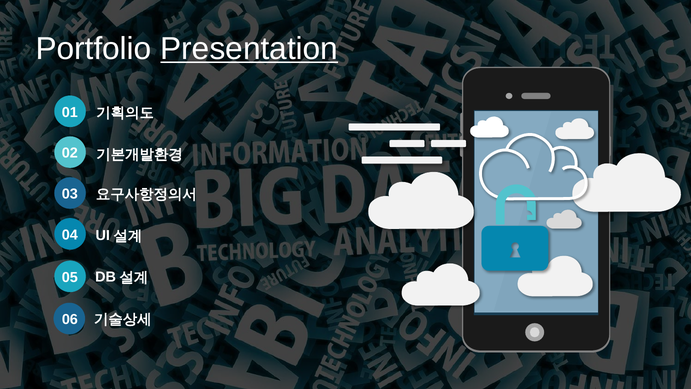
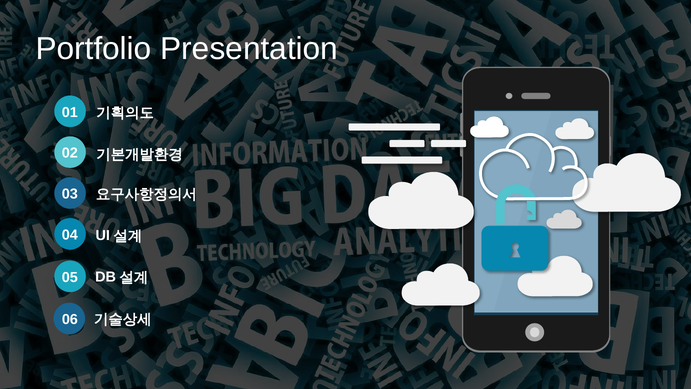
Presentation underline: present -> none (249, 49)
